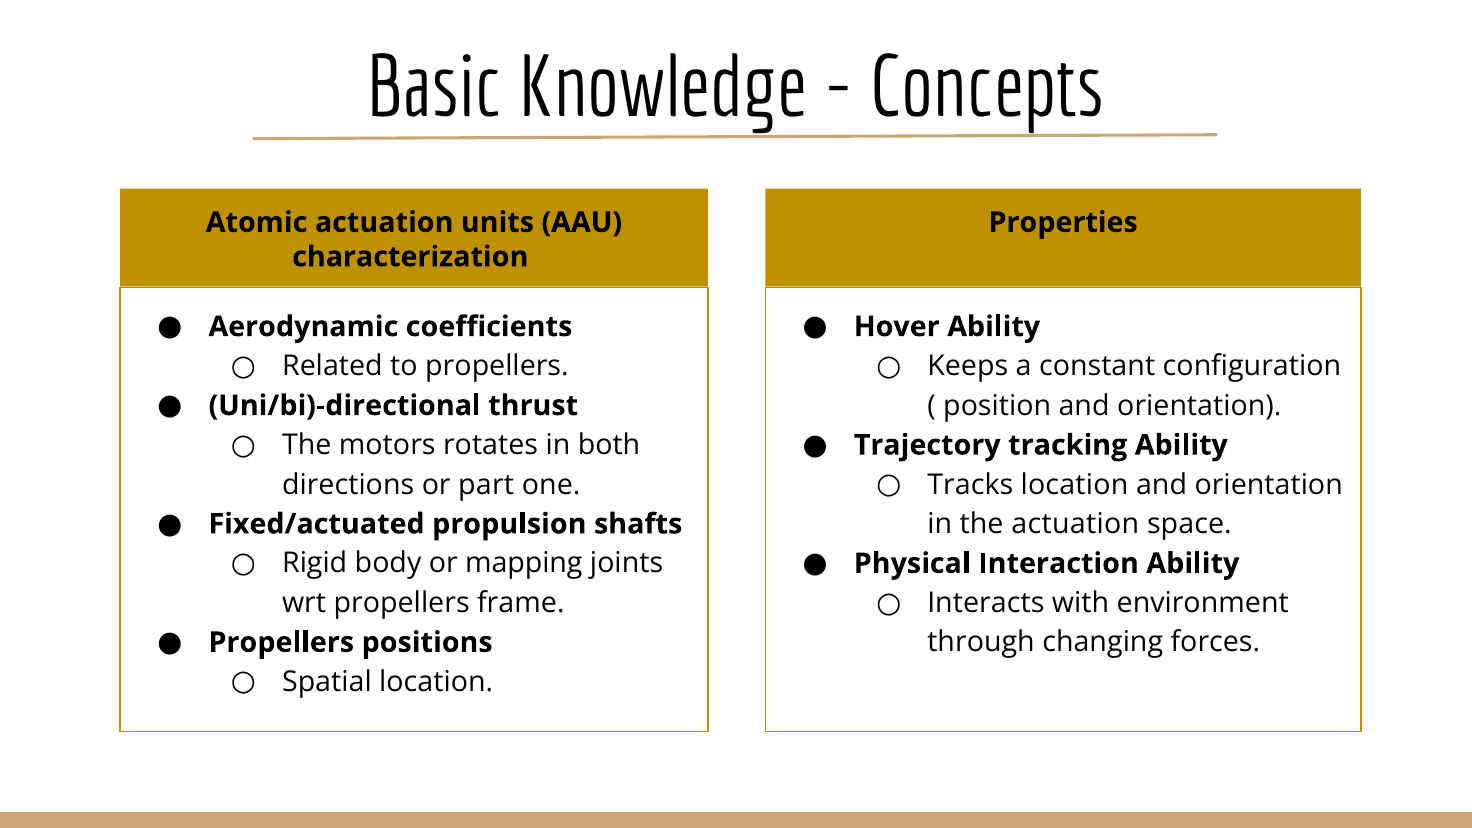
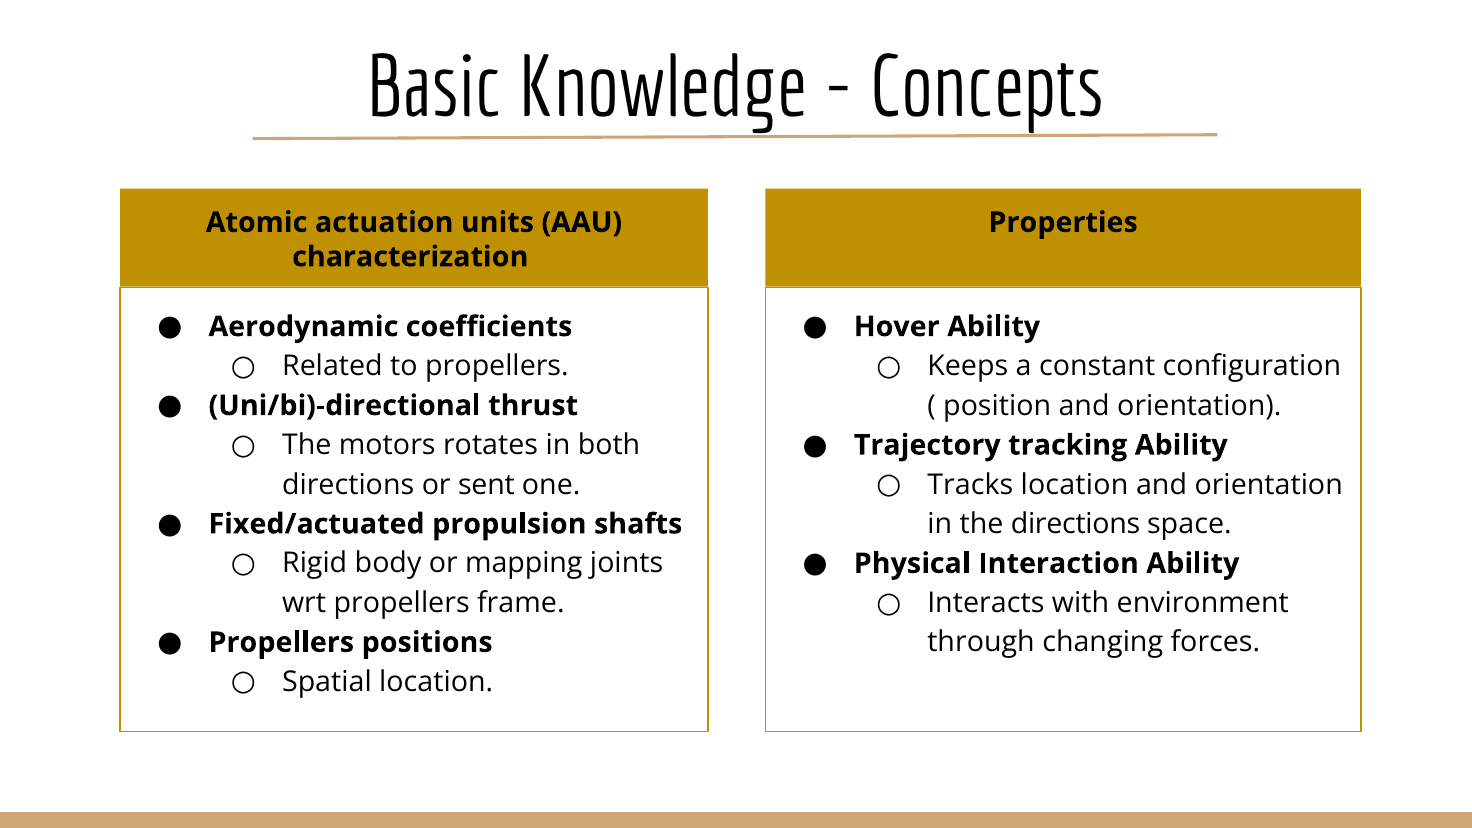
part: part -> sent (486, 485)
the actuation: actuation -> directions (1076, 524)
